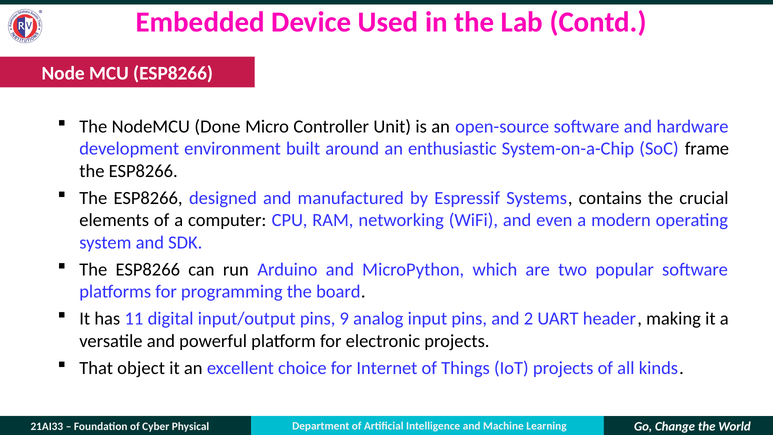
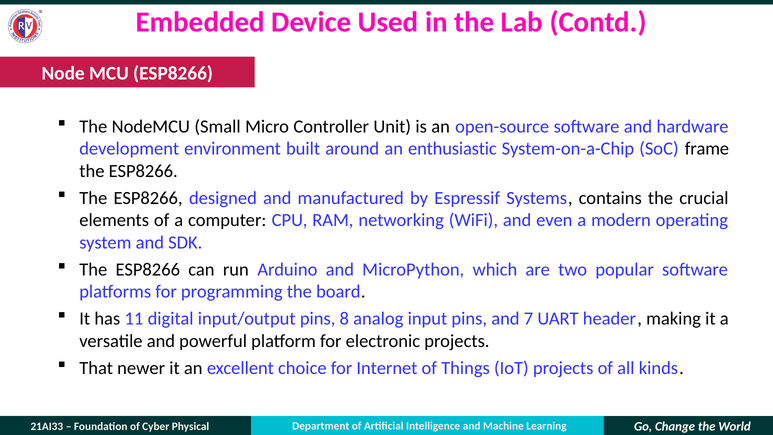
Done: Done -> Small (218, 127)
9: 9 -> 8 (344, 319)
2: 2 -> 7 (529, 319)
object: object -> newer (141, 368)
